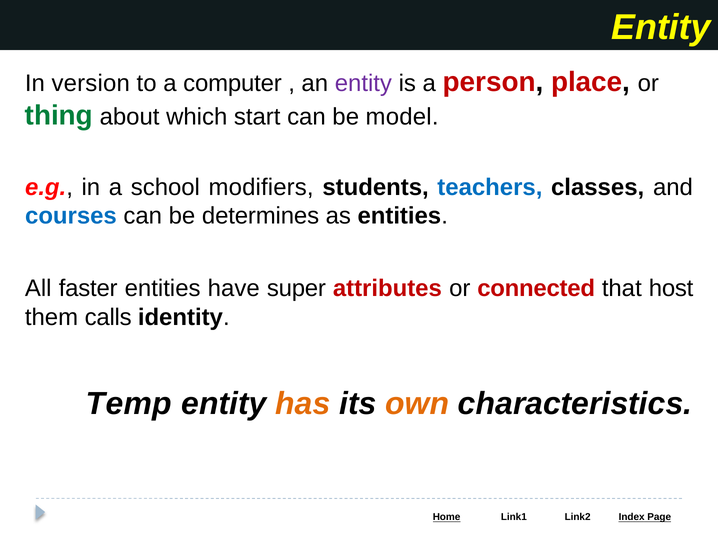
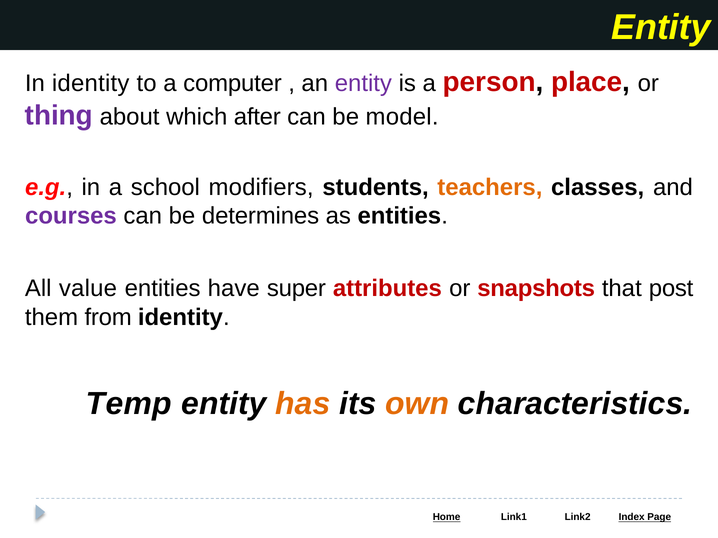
In version: version -> identity (91, 83)
thing colour: green -> purple (59, 116)
start: start -> after (257, 117)
teachers colour: blue -> orange (490, 187)
courses colour: blue -> purple (71, 216)
faster: faster -> value (88, 289)
connected: connected -> snapshots (536, 289)
host: host -> post (671, 289)
calls: calls -> from (108, 318)
